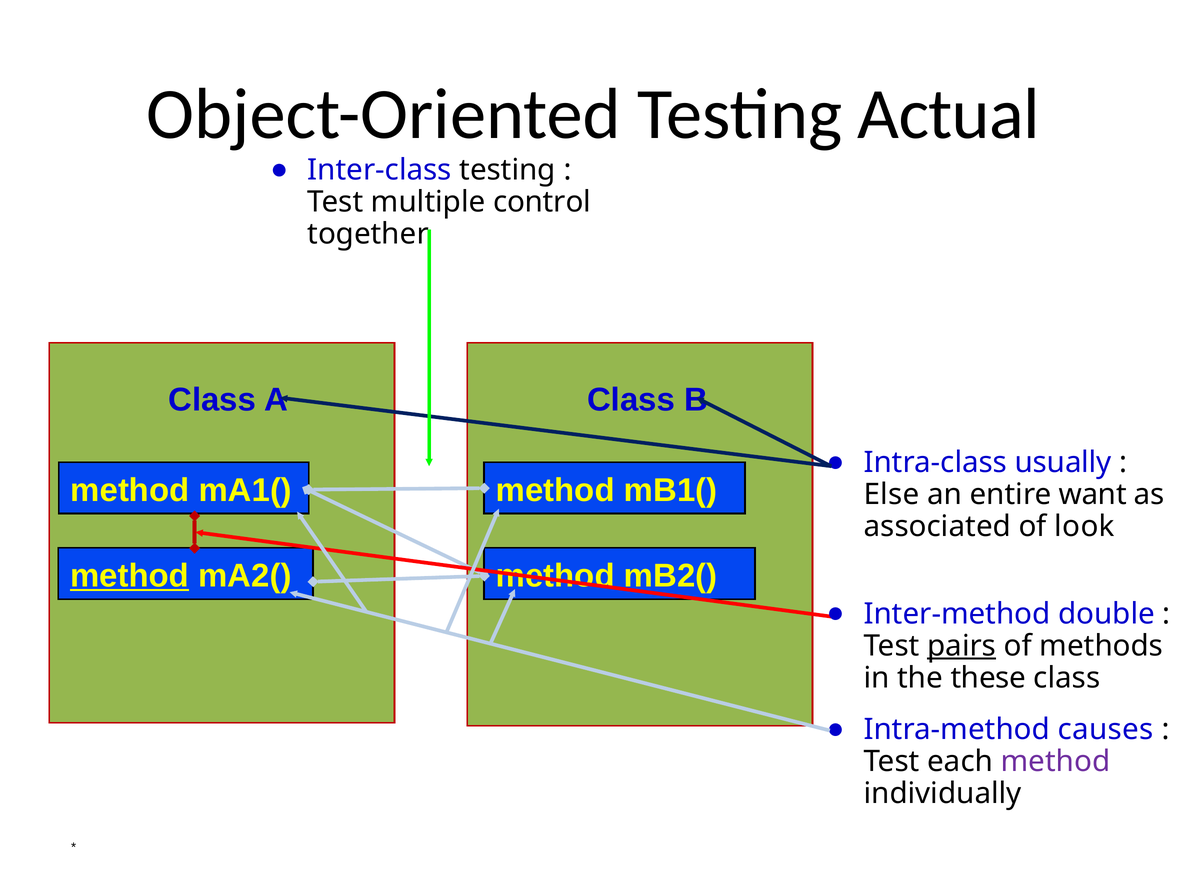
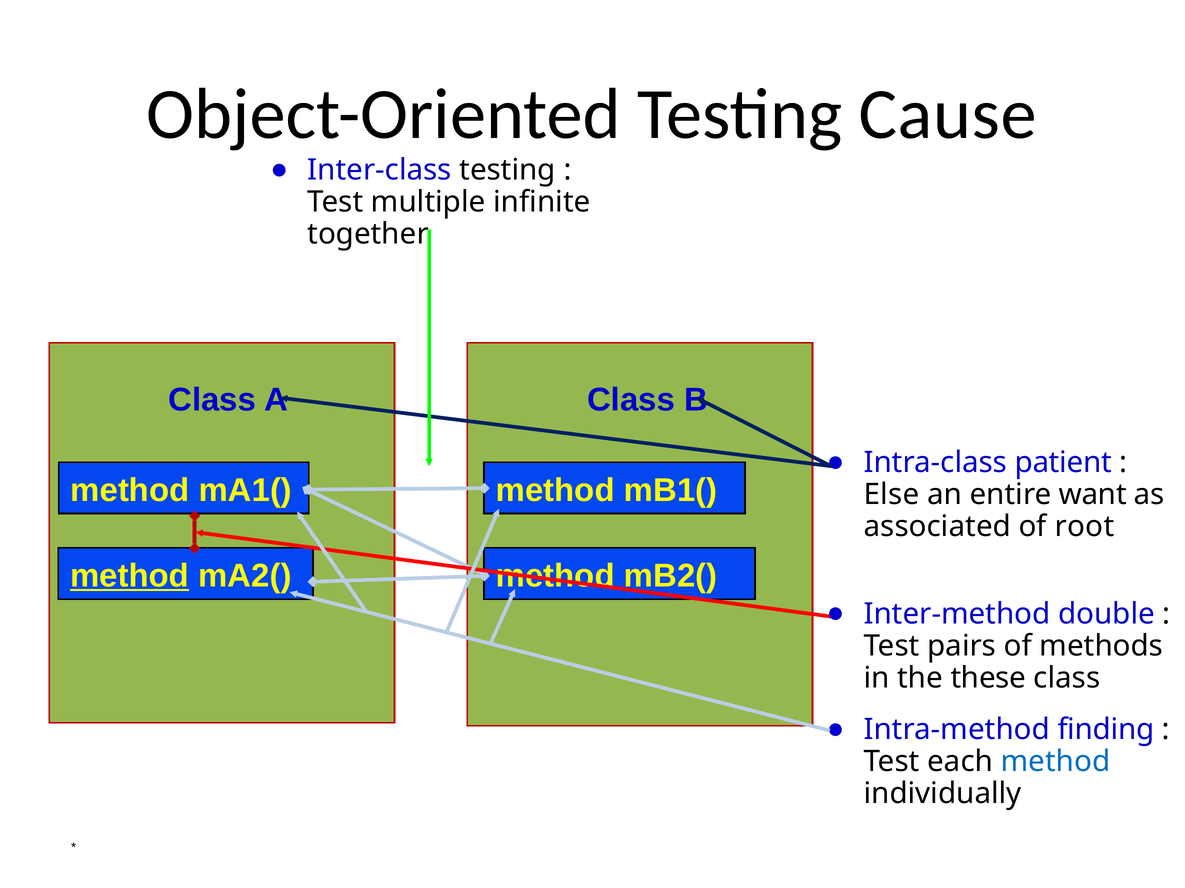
Actual: Actual -> Cause (948, 115)
control: control -> infinite (542, 202)
usually: usually -> patient (1063, 463)
look: look -> root (1084, 527)
pairs underline: present -> none (962, 646)
causes: causes -> finding (1106, 730)
method colour: purple -> blue (1055, 762)
